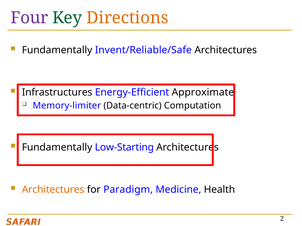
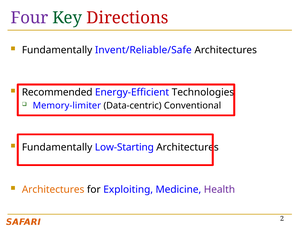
Directions colour: orange -> red (127, 18)
Infrastructures: Infrastructures -> Recommended (57, 92)
Approximate: Approximate -> Technologies (203, 92)
Computation: Computation -> Conventional (193, 106)
Paradigm: Paradigm -> Exploiting (128, 190)
Health colour: black -> purple (219, 190)
